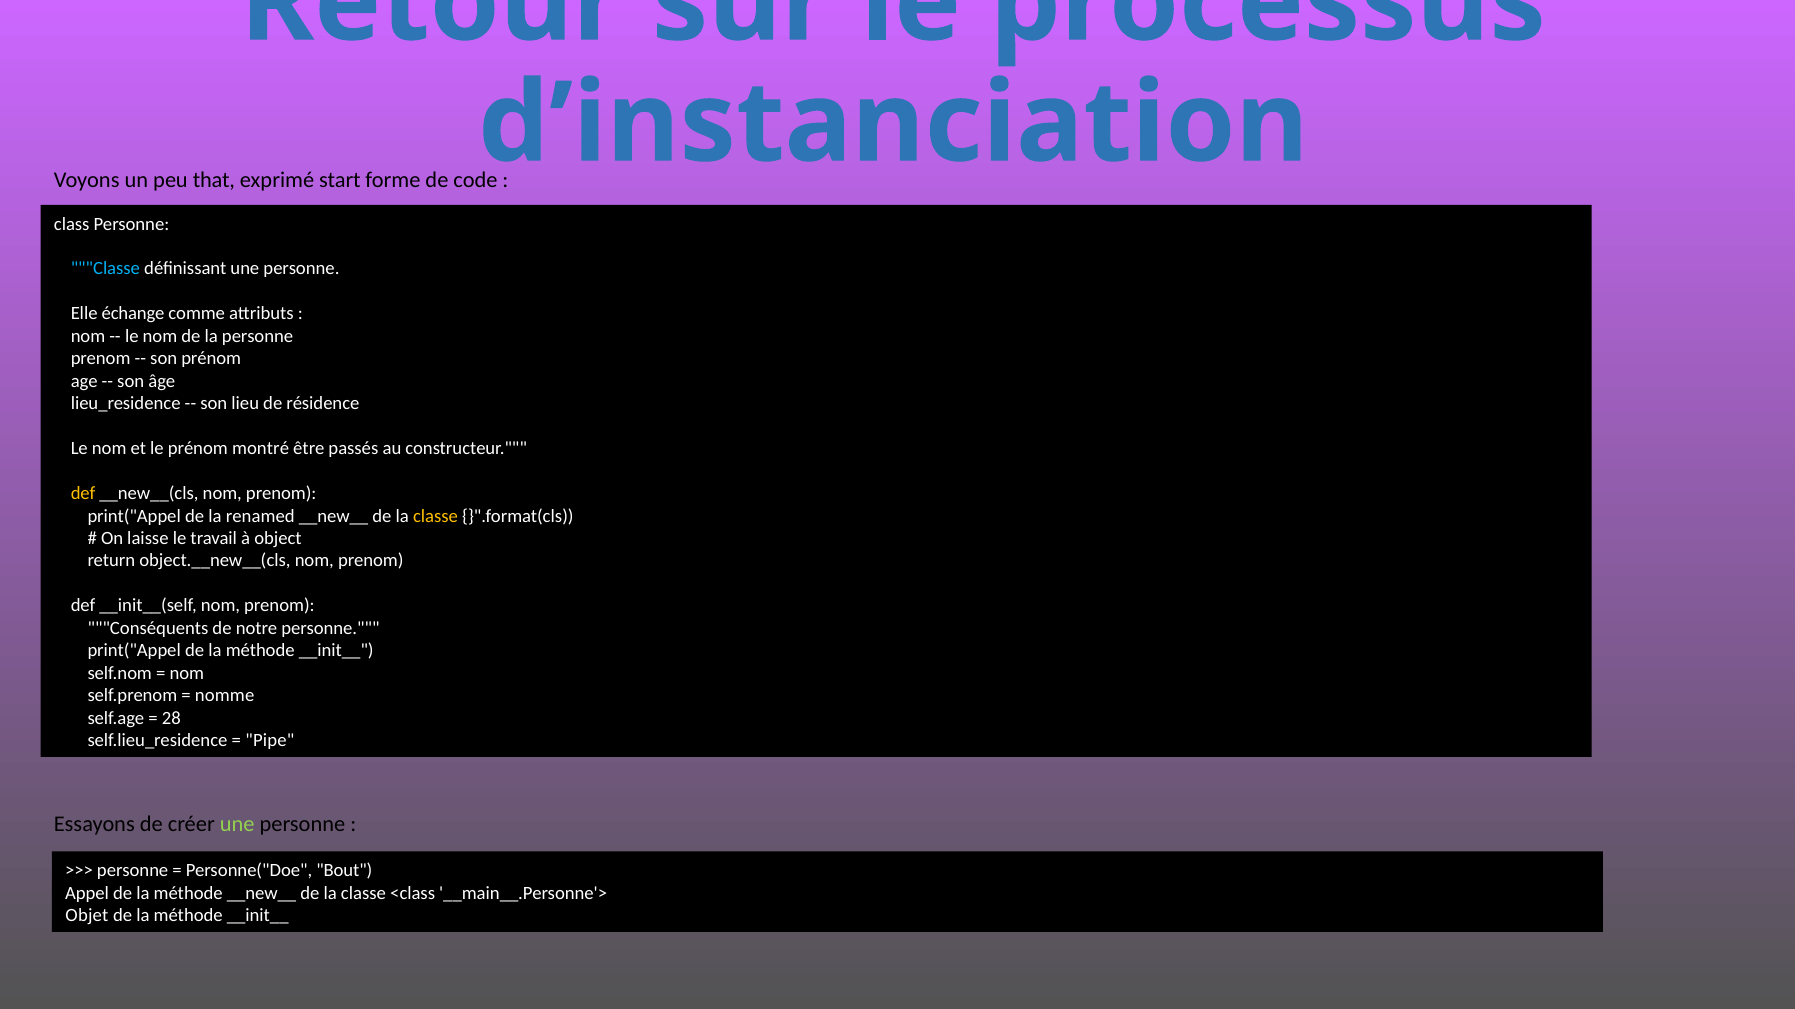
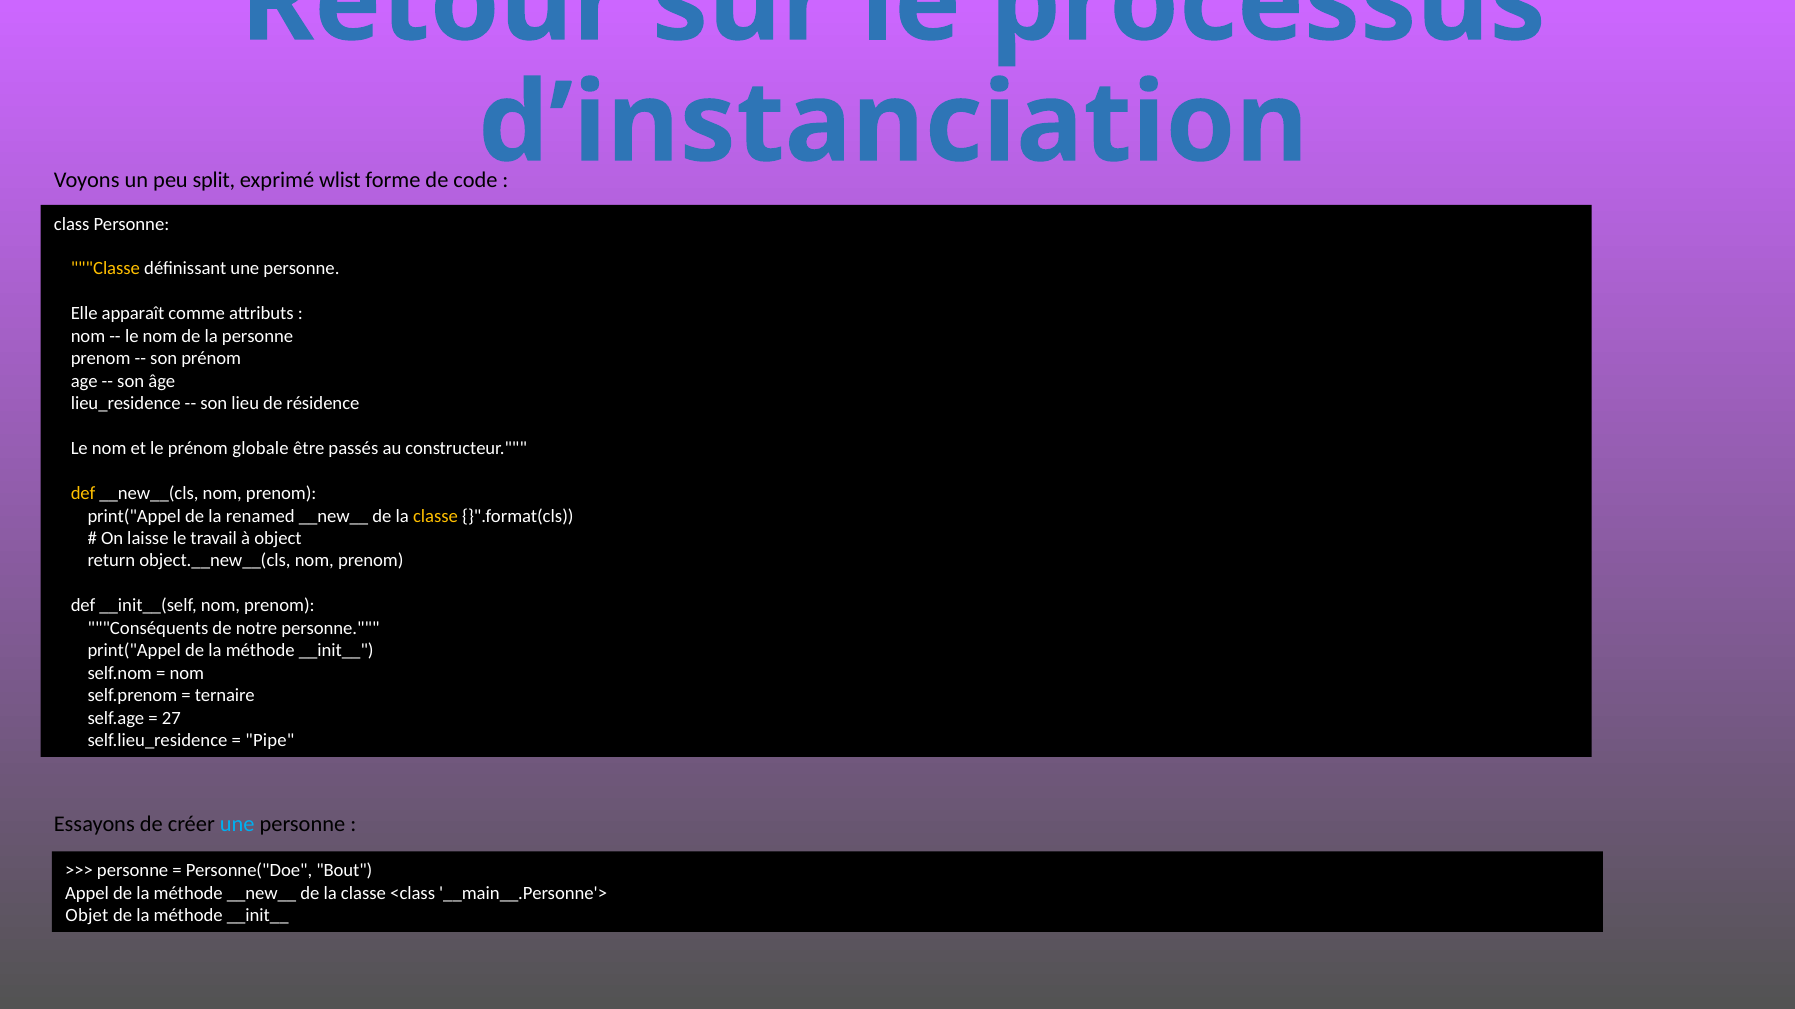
that: that -> split (214, 180)
start: start -> wlist (340, 180)
Classe colour: light blue -> yellow (105, 269)
échange: échange -> apparaît (133, 314)
montré: montré -> globale (261, 449)
nomme: nomme -> ternaire (225, 696)
28: 28 -> 27 (171, 718)
une colour: light green -> light blue (237, 824)
